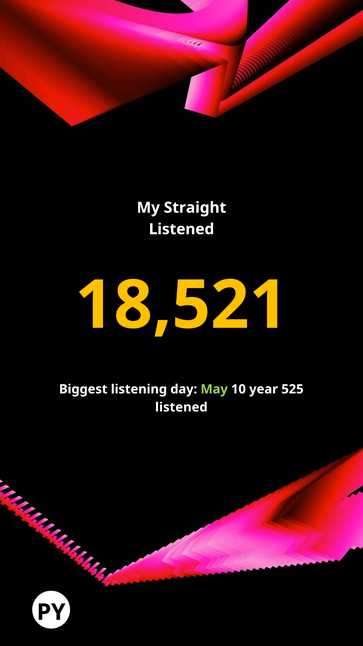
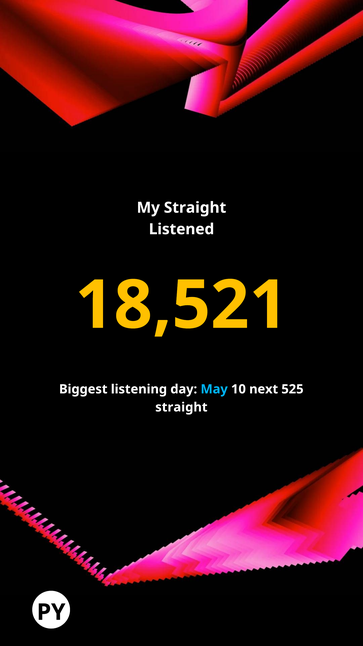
May colour: light green -> light blue (214, 389)
year: year -> next (264, 389)
listened: listened -> straight (181, 407)
